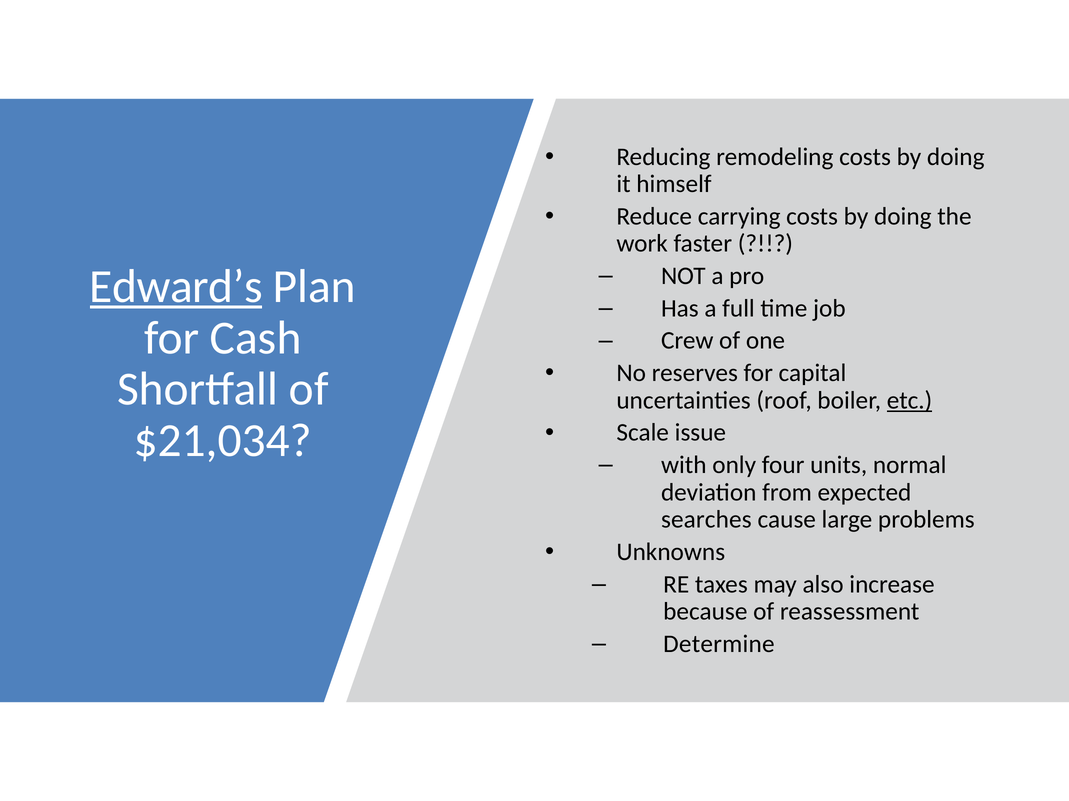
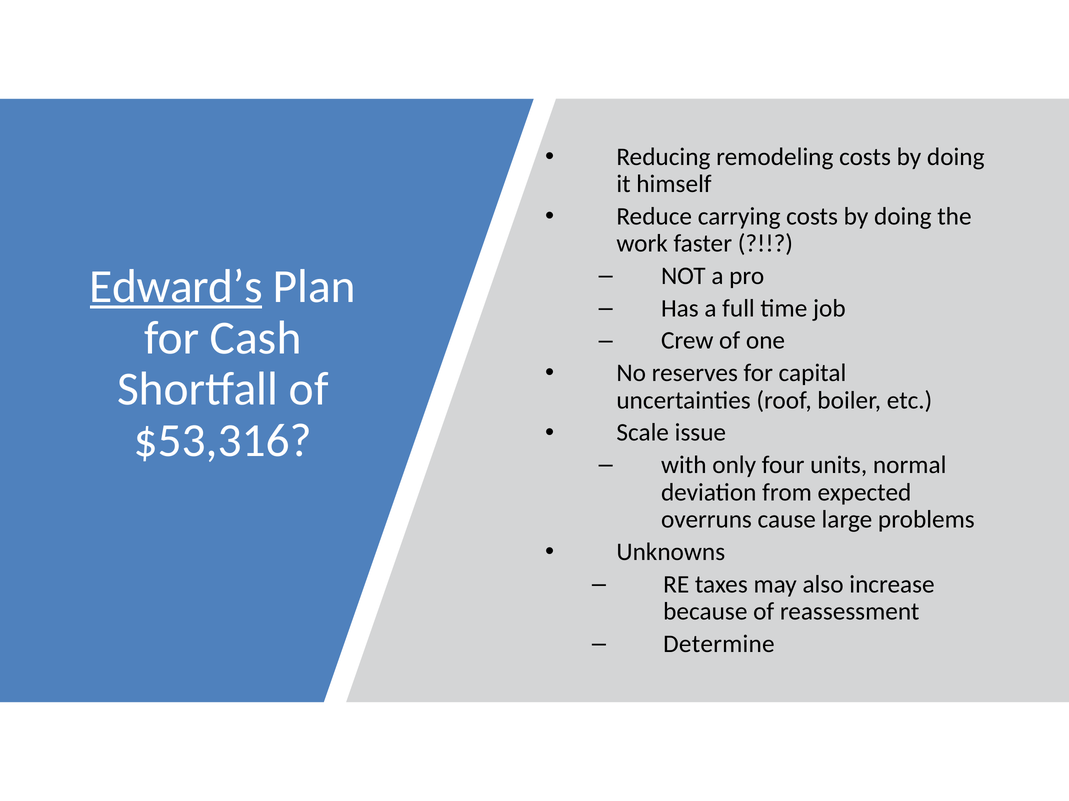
etc underline: present -> none (910, 401)
$21,034: $21,034 -> $53,316 (223, 441)
searches: searches -> overruns (706, 520)
